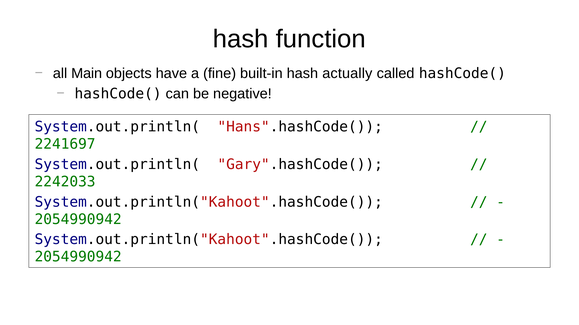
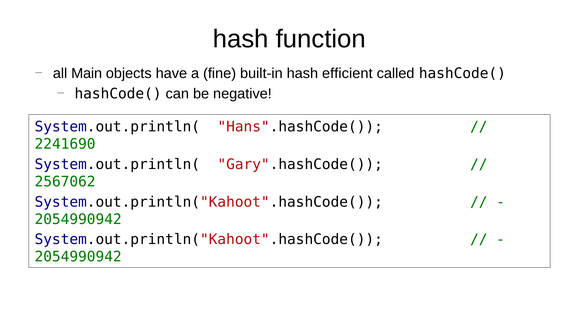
actually: actually -> efficient (347, 74)
2241697: 2241697 -> 2241690 (65, 145)
2242033: 2242033 -> 2567062 (65, 182)
